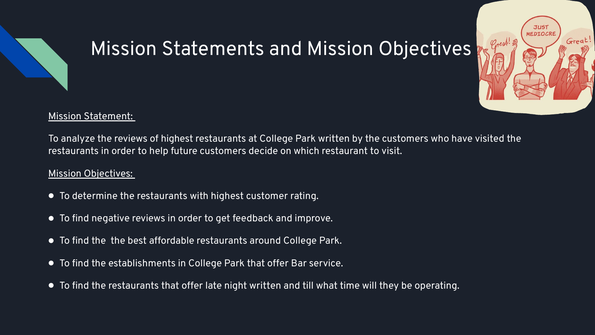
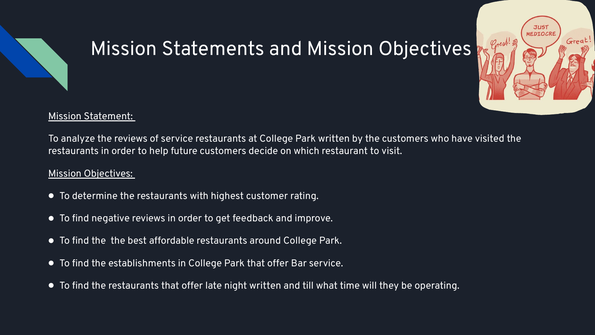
of highest: highest -> service (177, 138)
